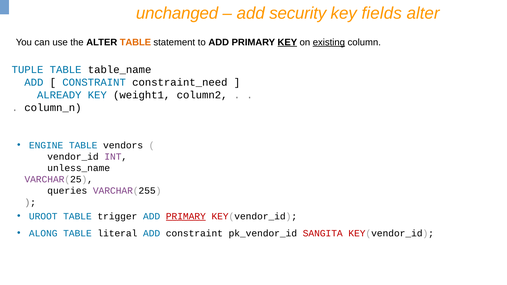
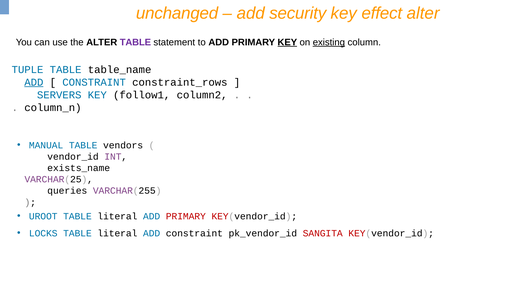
fields: fields -> effect (382, 13)
TABLE colour: orange -> purple (135, 42)
ADD underline: none -> present (34, 82)
constraint_need: constraint_need -> constraint_rows (180, 82)
ALREADY: ALREADY -> SERVERS (59, 95)
weight1: weight1 -> follow1 (142, 95)
ENGINE: ENGINE -> MANUAL (46, 145)
unless_name: unless_name -> exists_name (79, 168)
trigger: trigger -> literal (117, 216)
PRIMARY underline: present -> none (186, 216)
ALONG: ALONG -> LOCKS (43, 234)
